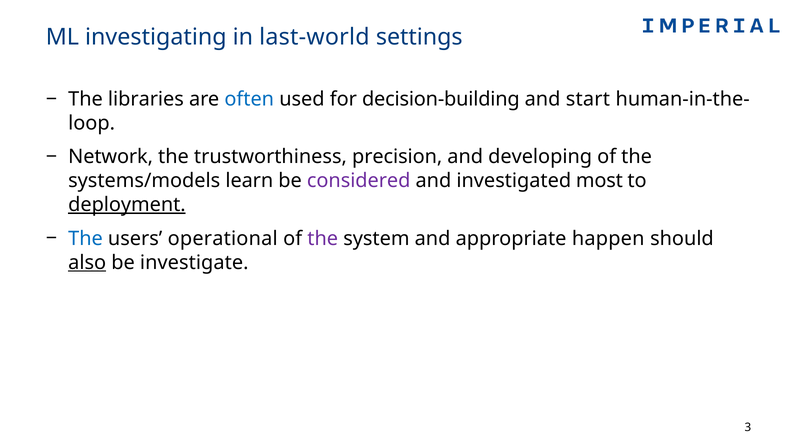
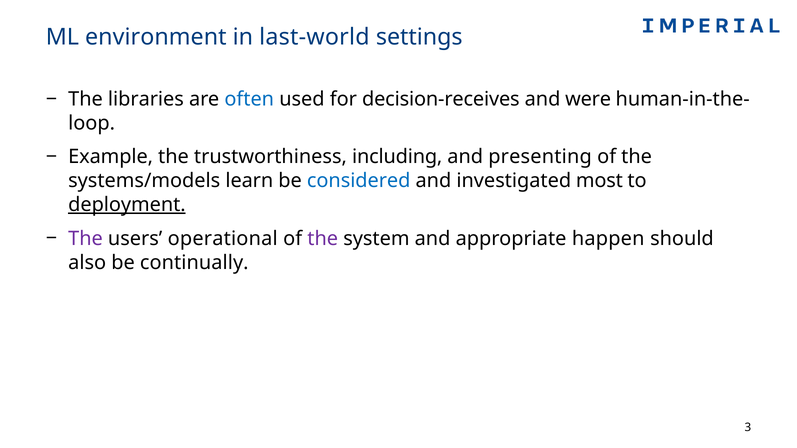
investigating: investigating -> environment (156, 37)
decision-building: decision-building -> decision-receives (441, 99)
start: start -> were (588, 99)
Network: Network -> Example (111, 157)
precision: precision -> including (397, 157)
developing: developing -> presenting (540, 157)
considered colour: purple -> blue (359, 181)
The colour: blue -> purple (86, 239)
also underline: present -> none (87, 263)
investigate: investigate -> continually (194, 263)
